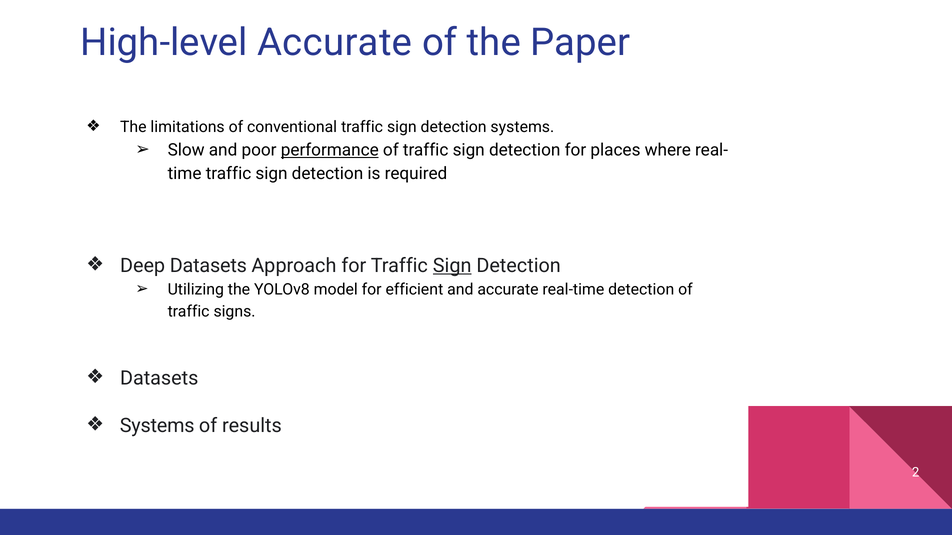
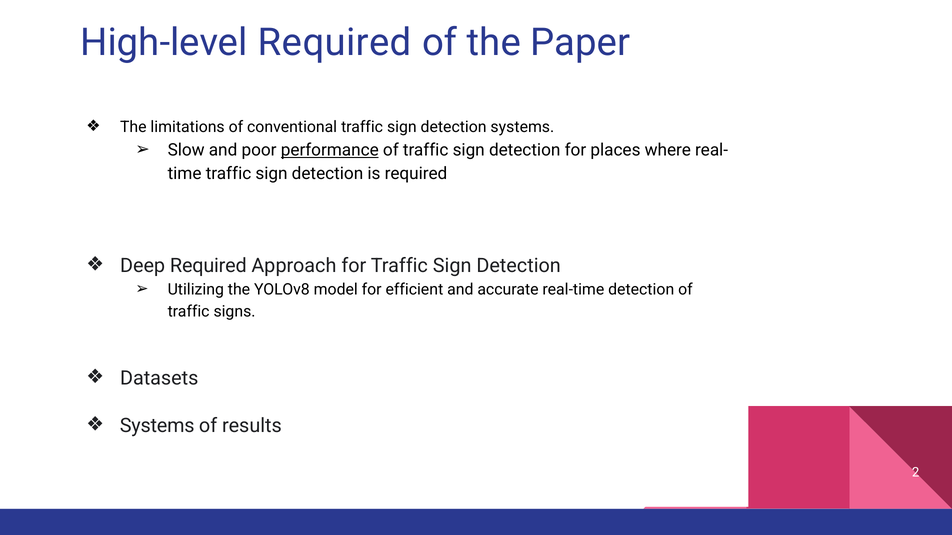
High-level Accurate: Accurate -> Required (335, 42)
Deep Datasets: Datasets -> Required (208, 266)
Sign underline: present -> none (452, 266)
